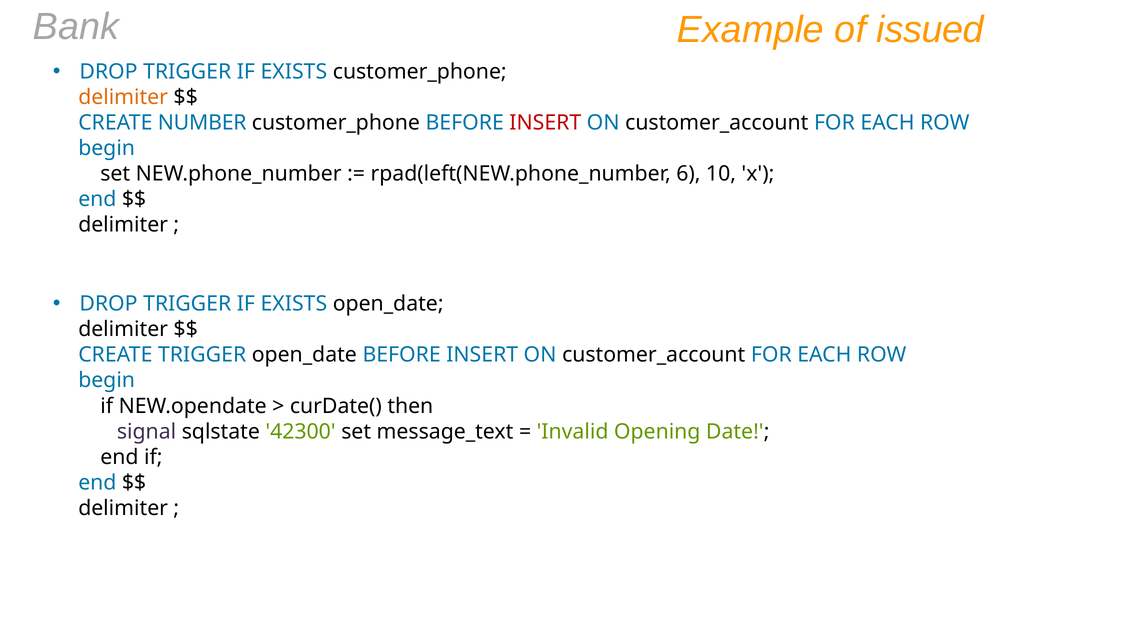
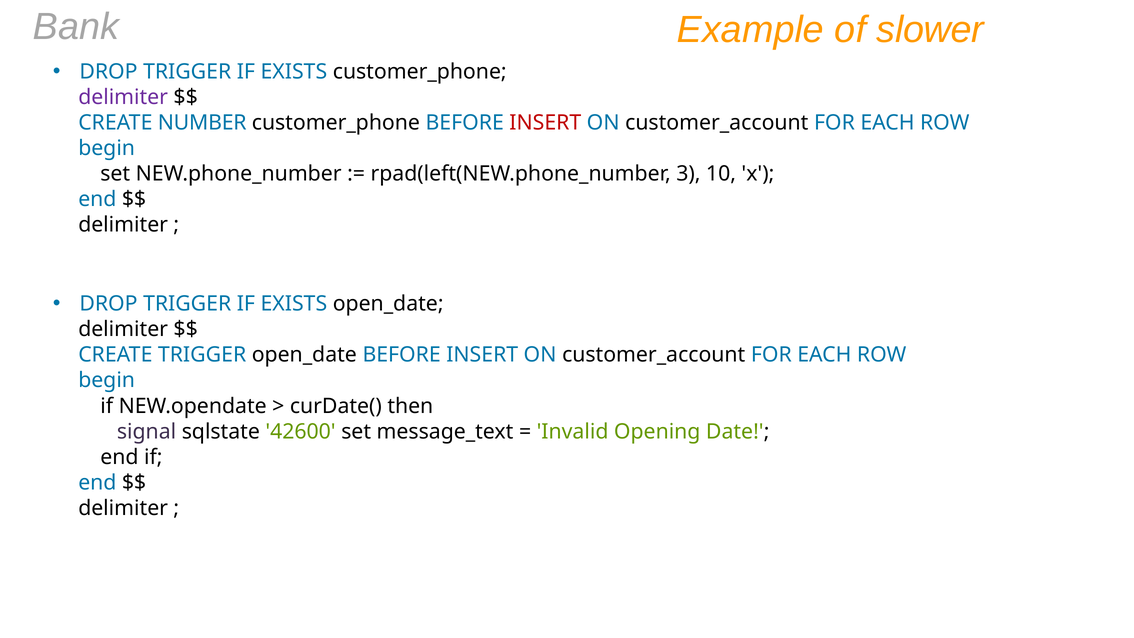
issued: issued -> slower (930, 30)
delimiter colour: orange -> purple (123, 97)
6: 6 -> 3 (688, 174)
42300: 42300 -> 42600 (301, 431)
